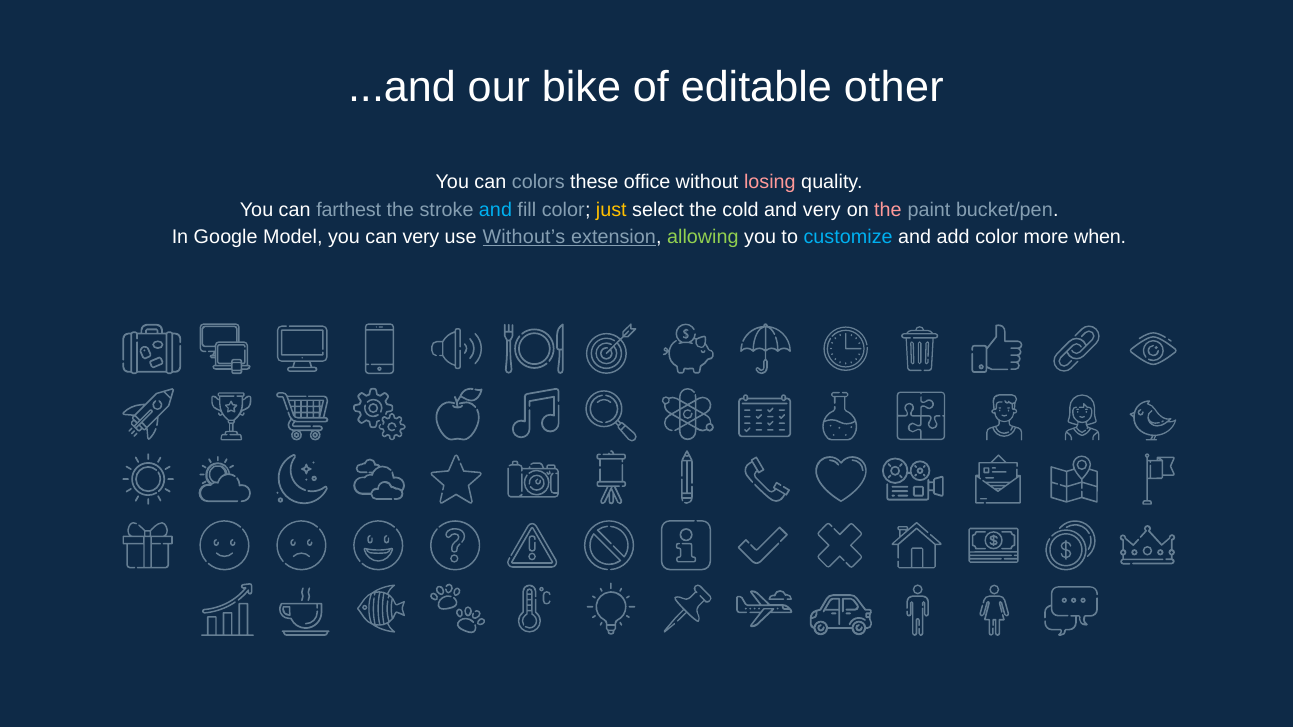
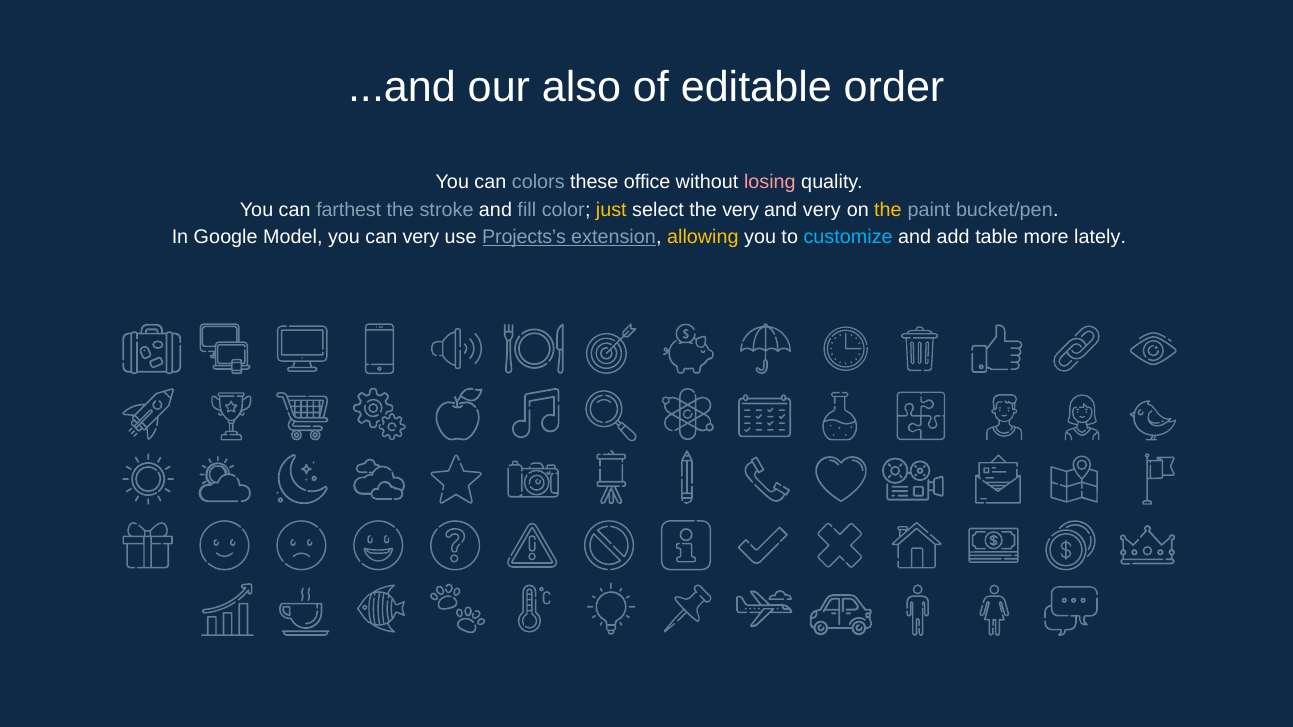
bike: bike -> also (581, 88)
other: other -> order (894, 88)
and colour: light blue -> white (495, 210)
the cold: cold -> very (741, 210)
the colour: pink -> yellow (888, 210)
Without’s: Without’s -> Projects’s (524, 237)
allowing colour: light green -> yellow (703, 237)
add color: color -> table (997, 237)
when: when -> lately (1100, 237)
